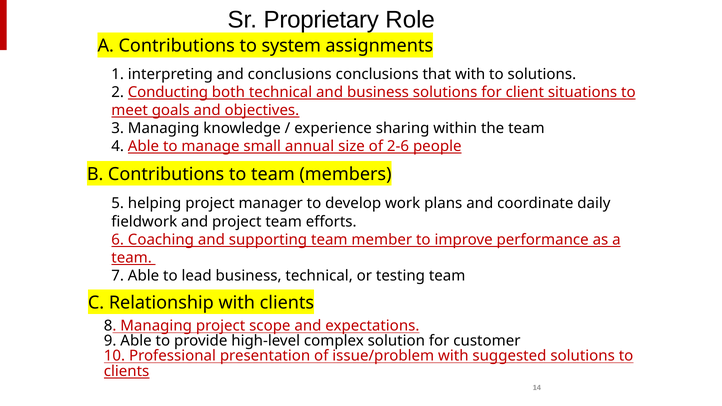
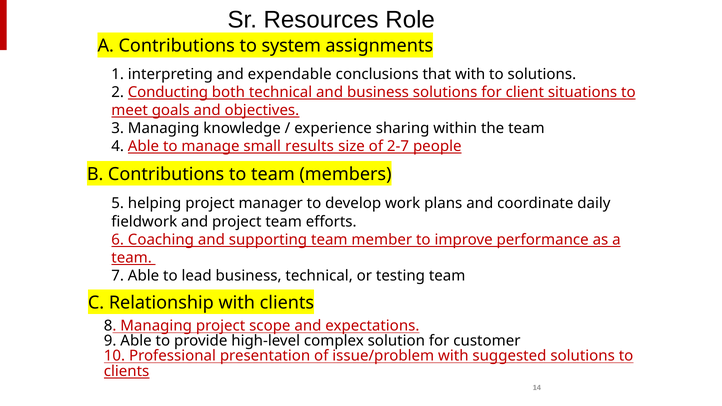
Proprietary: Proprietary -> Resources (321, 20)
and conclusions: conclusions -> expendable (290, 74)
annual: annual -> results (310, 146)
2-6: 2-6 -> 2-7 (398, 146)
